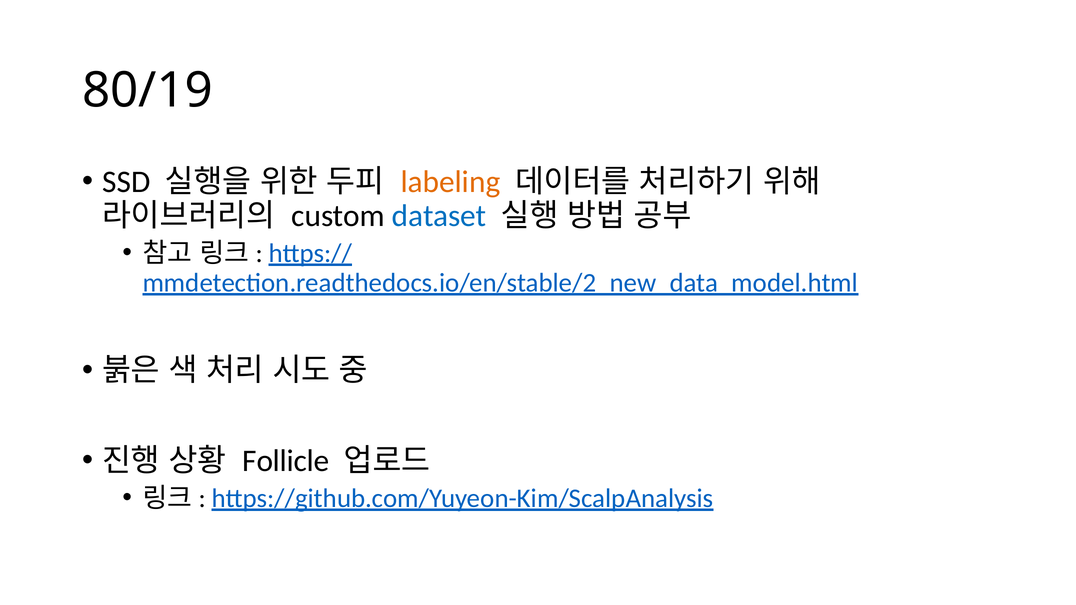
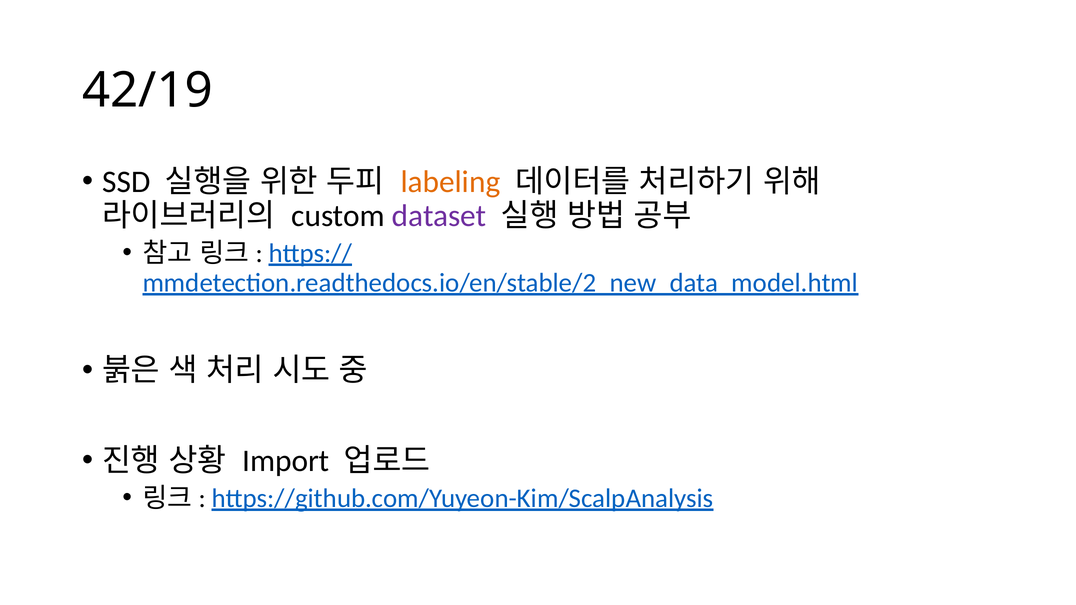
80/19: 80/19 -> 42/19 (148, 90)
dataset colour: blue -> purple (439, 216)
Follicle: Follicle -> Import (286, 461)
